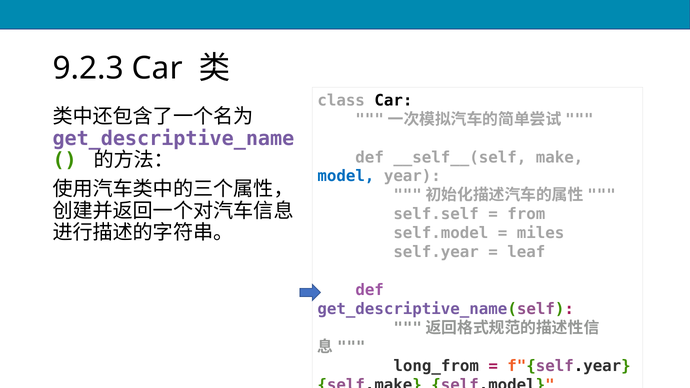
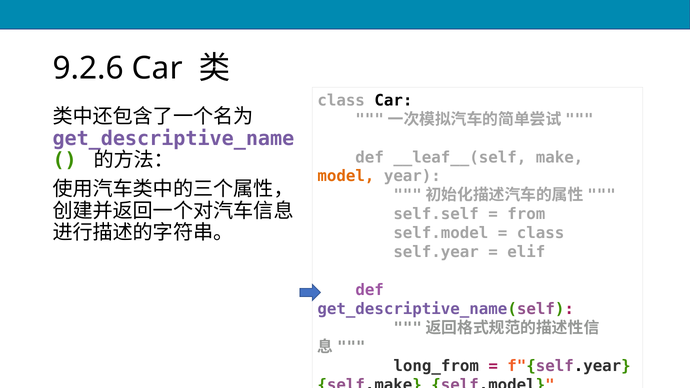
9.2.3: 9.2.3 -> 9.2.6 (88, 68)
__self__(self: __self__(self -> __leaf__(self (460, 157)
model colour: blue -> orange (346, 176)
miles: miles -> class (541, 233)
leaf: leaf -> elif (526, 252)
